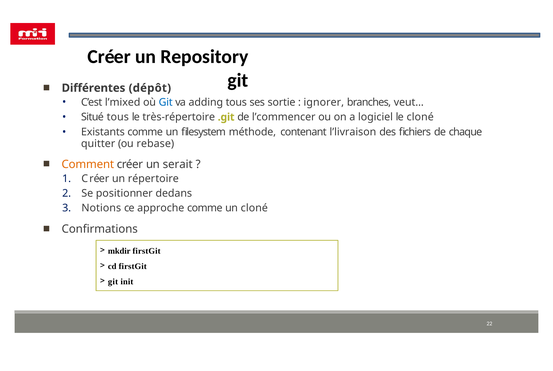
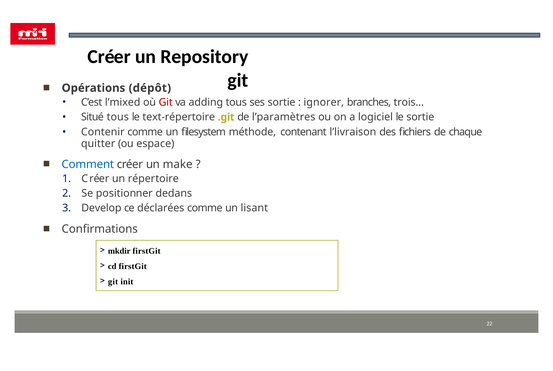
Différentes: Différentes -> Opérations (93, 88)
Git colour: blue -> red (166, 102)
veut…: veut… -> trois… (409, 102)
très-répertoire: très-répertoire -> text-répertoire (179, 117)
l’commencer: l’commencer -> l’paramètres (284, 117)
le cloné: cloné -> sortie (420, 117)
Existants: Existants -> Contenir (103, 132)
rebase: rebase -> espace (155, 143)
Comment colour: orange -> blue (88, 164)
serait: serait -> make (178, 164)
Notions: Notions -> Develop (101, 208)
approche: approche -> déclarées (161, 208)
un cloné: cloné -> lisant (254, 208)
